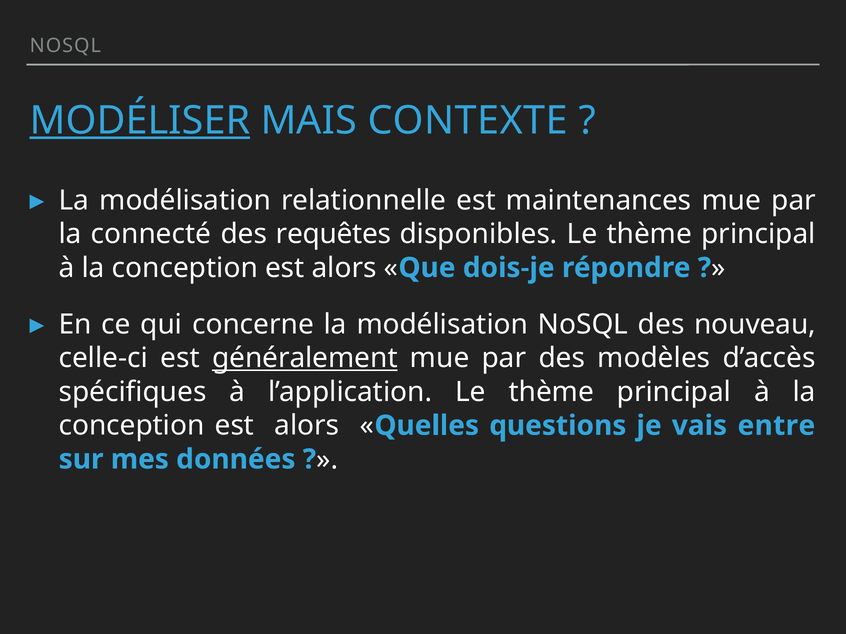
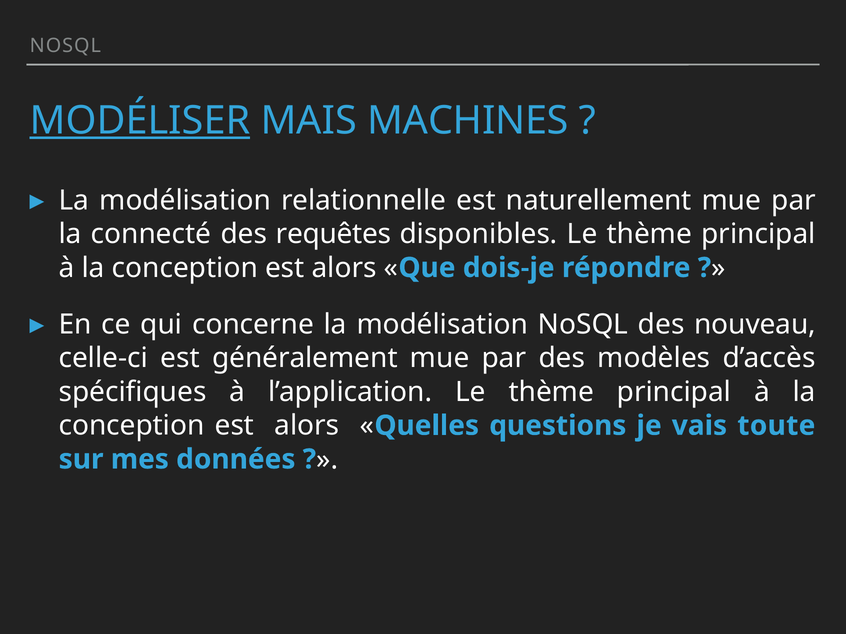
CONTEXTE: CONTEXTE -> MACHINES (468, 121)
maintenances: maintenances -> naturellement (599, 201)
généralement underline: present -> none (305, 359)
entre: entre -> toute (776, 426)
